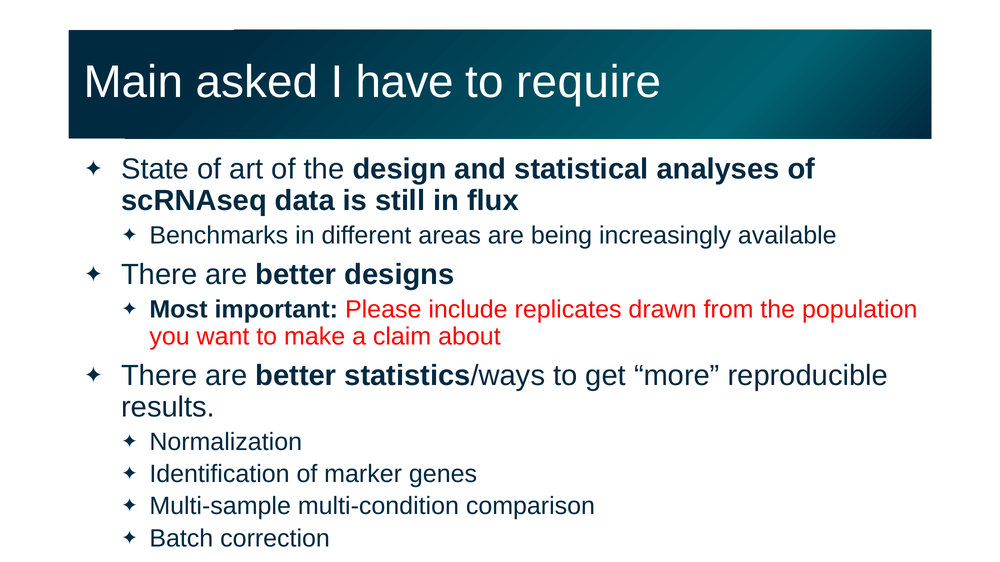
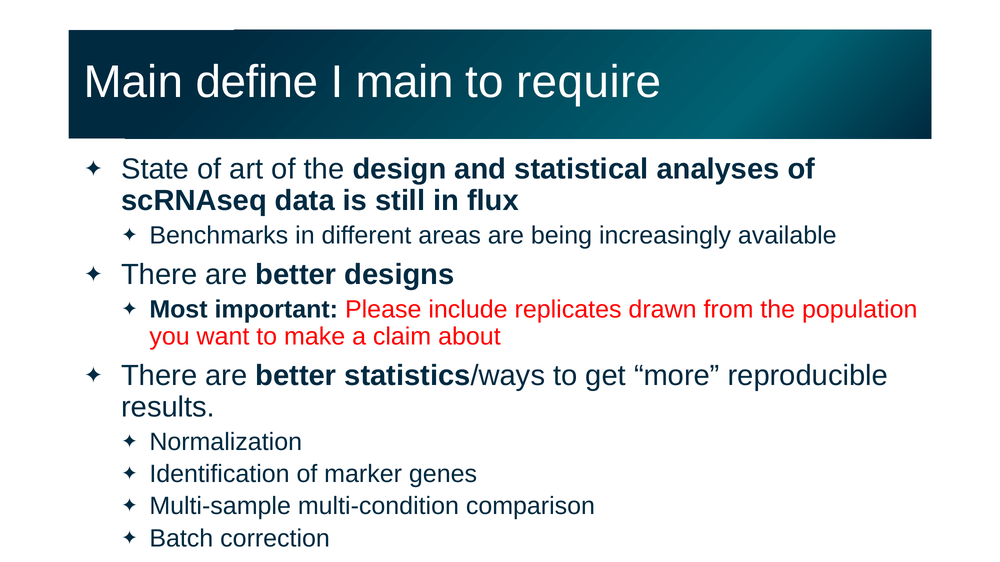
asked: asked -> define (257, 82)
I have: have -> main (405, 82)
